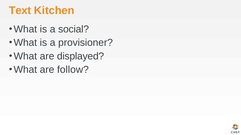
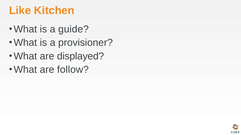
Text: Text -> Like (20, 10)
social: social -> guide (73, 29)
